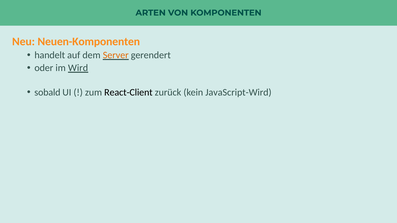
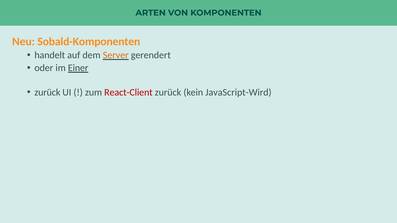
Neuen-Komponenten: Neuen-Komponenten -> Sobald-Komponenten (89, 42)
Wird: Wird -> Einer (78, 68)
sobald: sobald -> zurück (47, 92)
React-Client colour: black -> red (128, 92)
